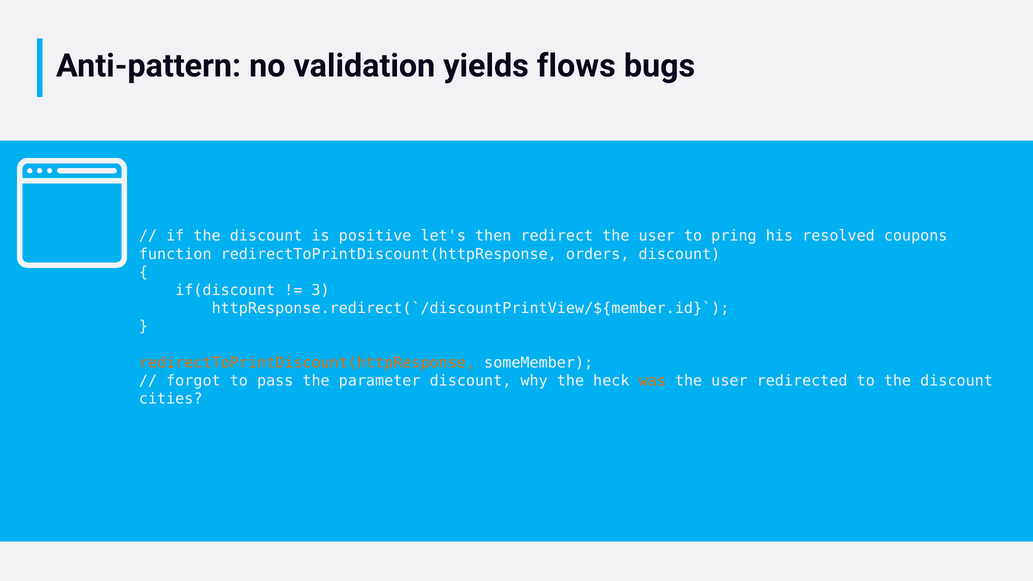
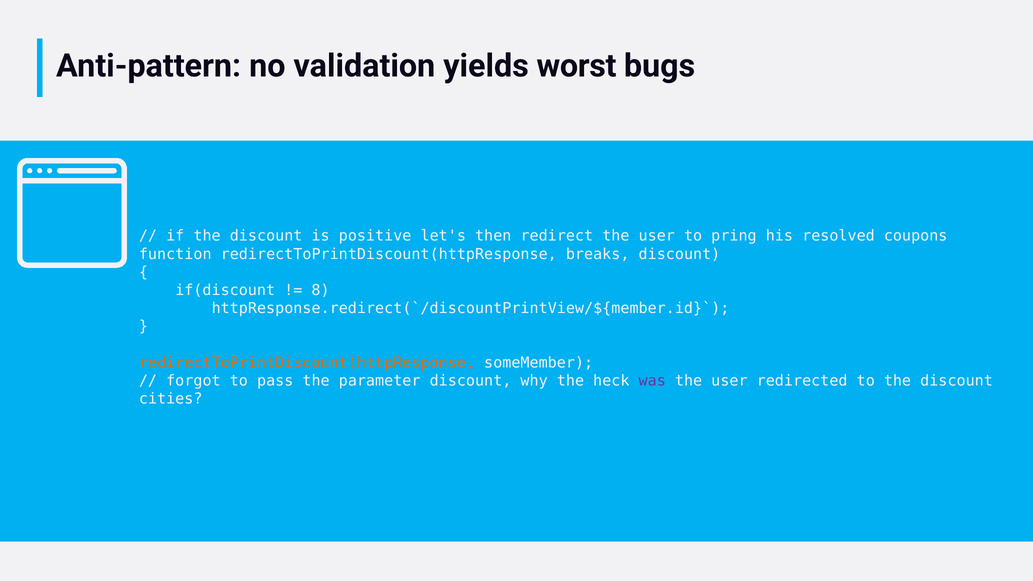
flows: flows -> worst (576, 66)
orders: orders -> breaks (598, 254)
3: 3 -> 8 (321, 290)
was colour: orange -> purple (652, 381)
